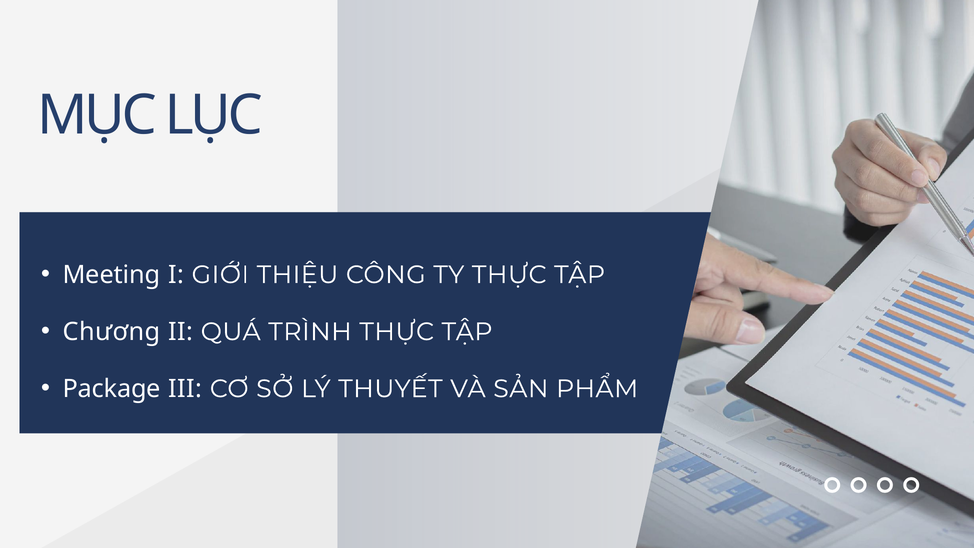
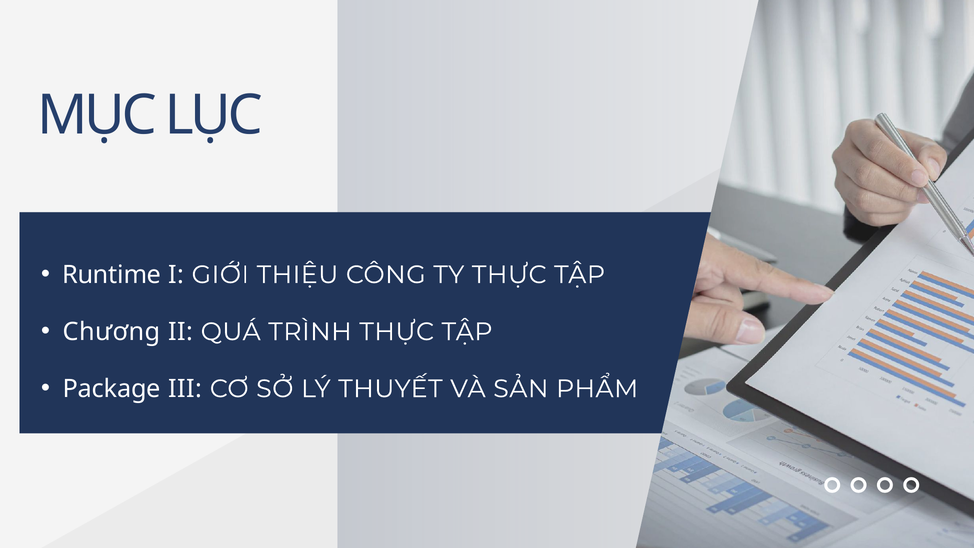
Meeting: Meeting -> Runtime (112, 275)
